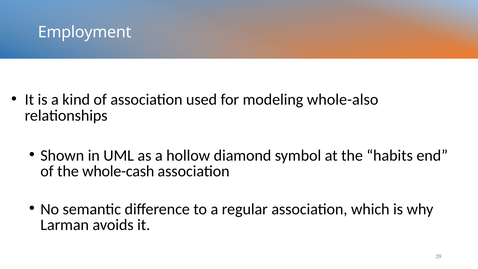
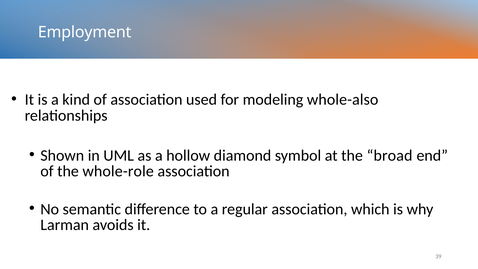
habits: habits -> broad (390, 155)
whole-cash: whole-cash -> whole-role (118, 171)
